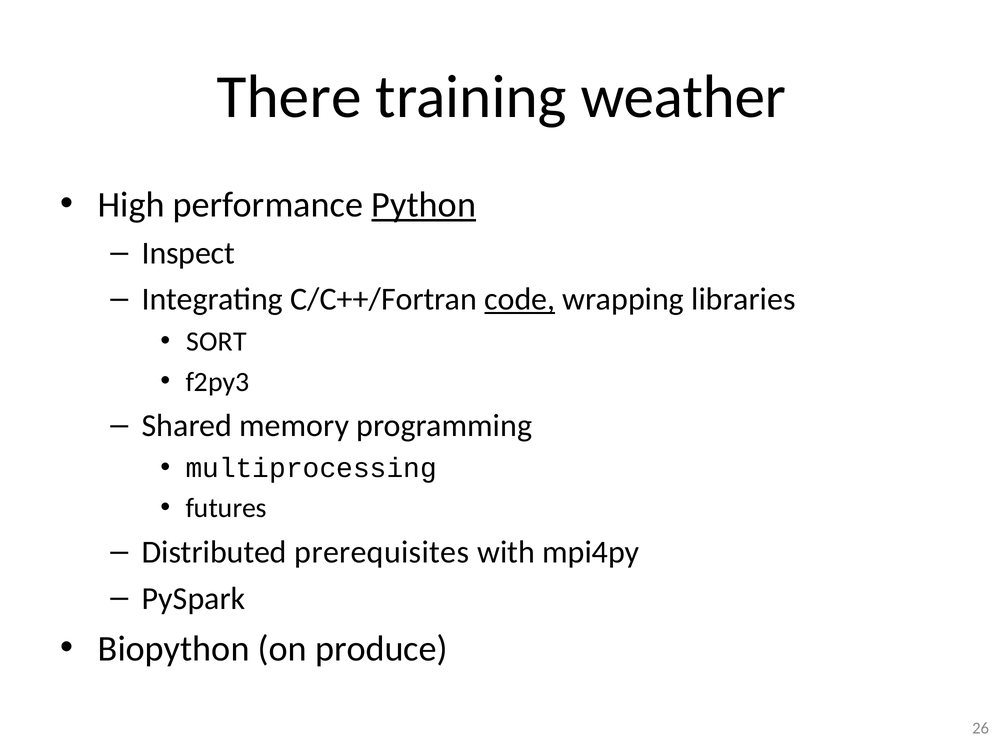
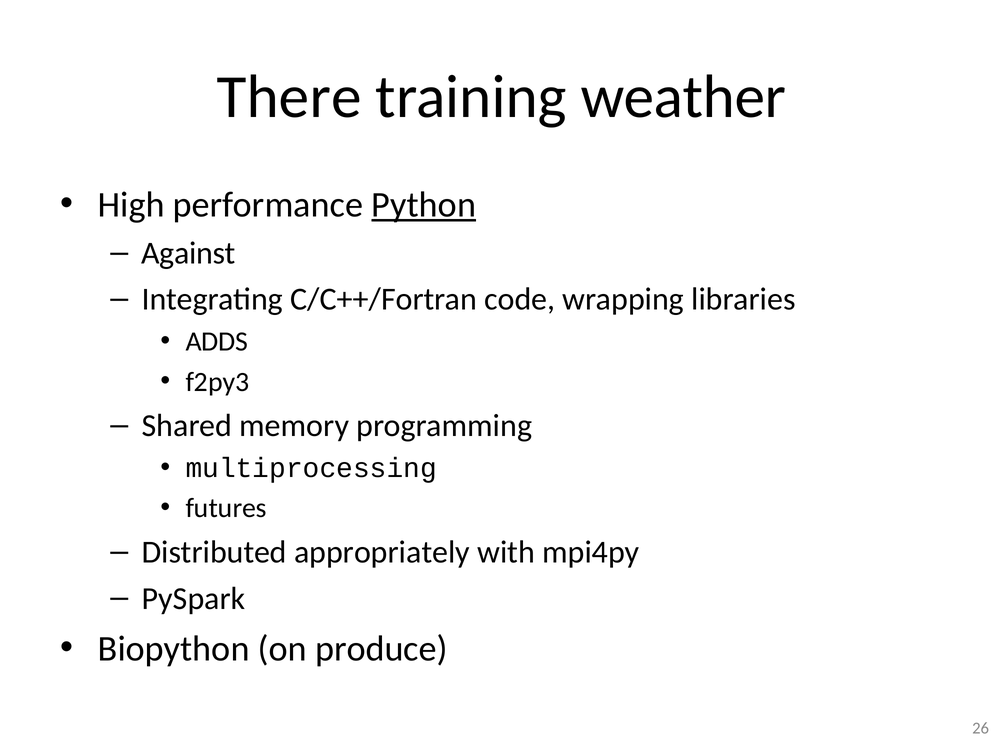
Inspect: Inspect -> Against (188, 253)
code underline: present -> none (520, 299)
SORT: SORT -> ADDS (217, 342)
prerequisites: prerequisites -> appropriately (382, 552)
